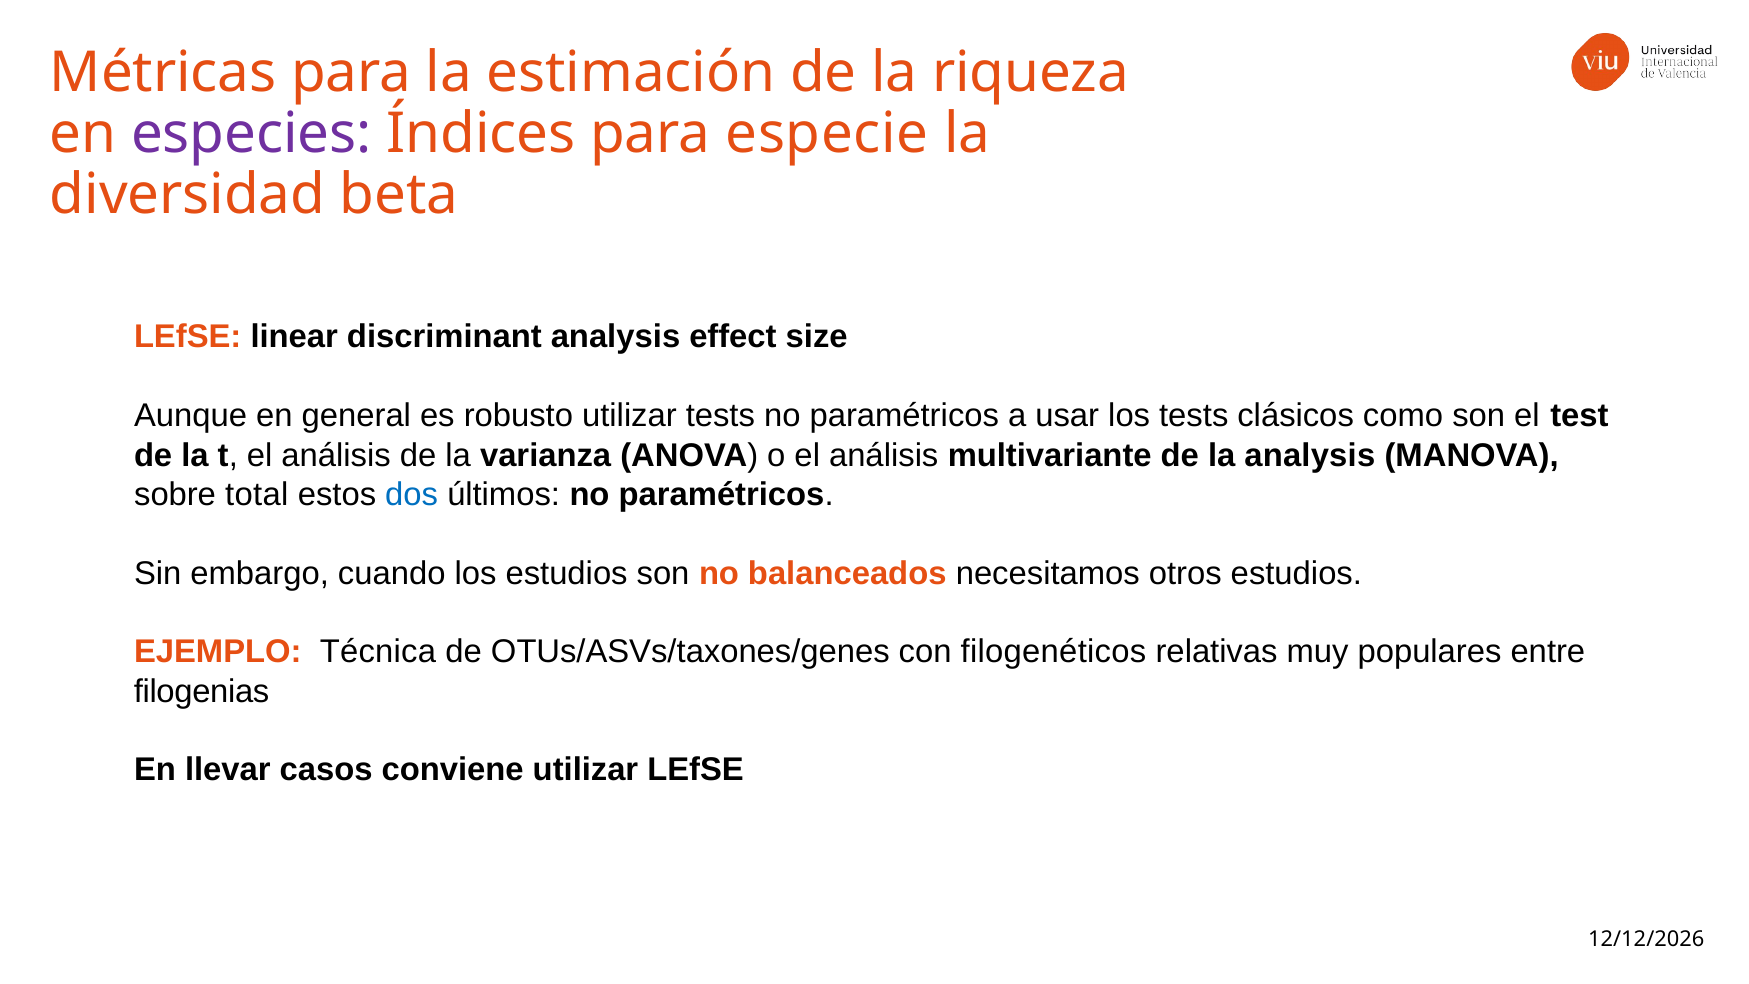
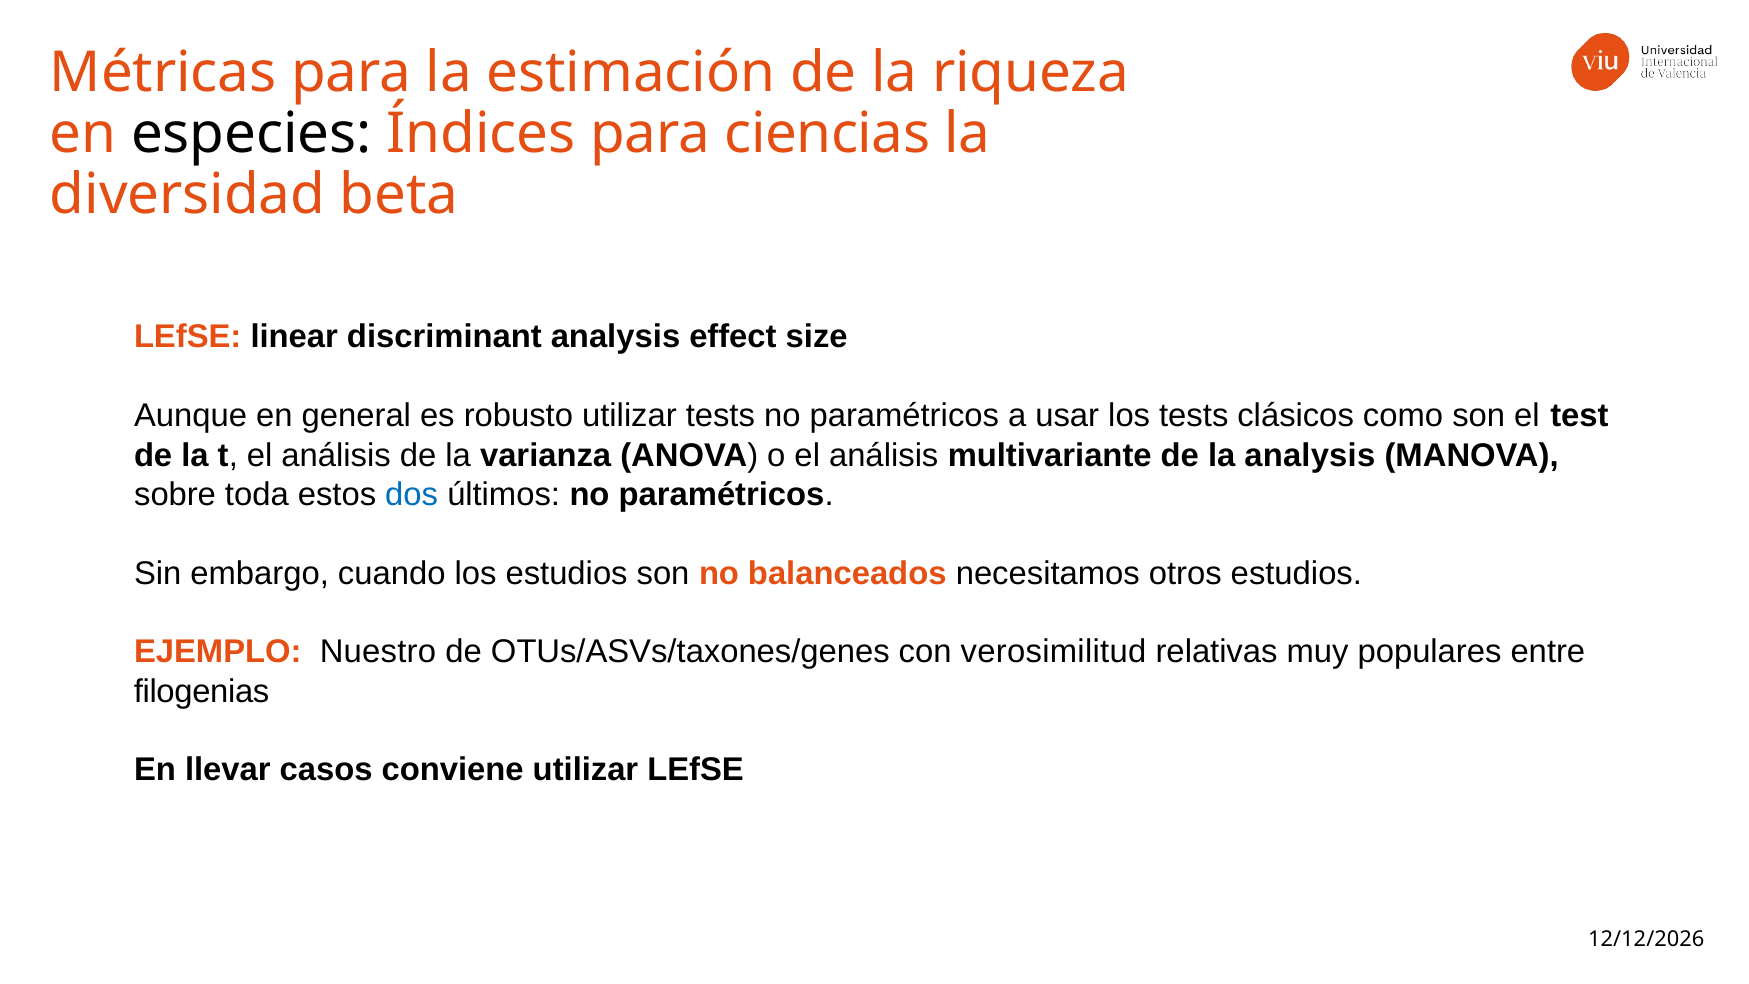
especies colour: purple -> black (251, 133)
especie: especie -> ciencias (828, 133)
total: total -> toda (257, 495)
Técnica: Técnica -> Nuestro (378, 652)
filogenéticos: filogenéticos -> verosimilitud (1053, 652)
